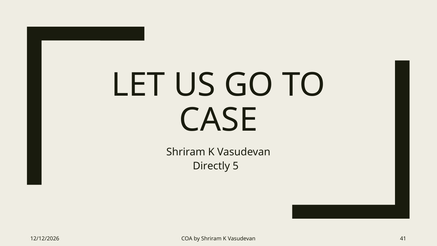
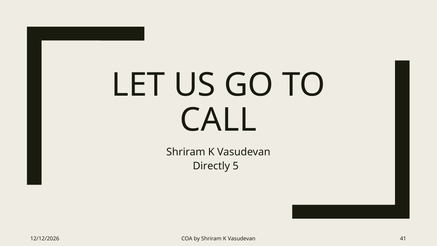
CASE: CASE -> CALL (218, 120)
